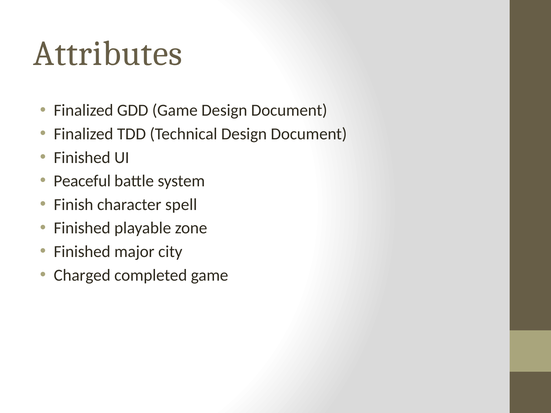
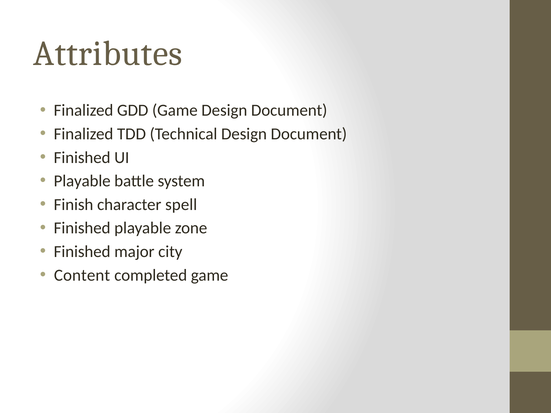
Peaceful: Peaceful -> Playable (82, 181)
Charged: Charged -> Content (82, 275)
